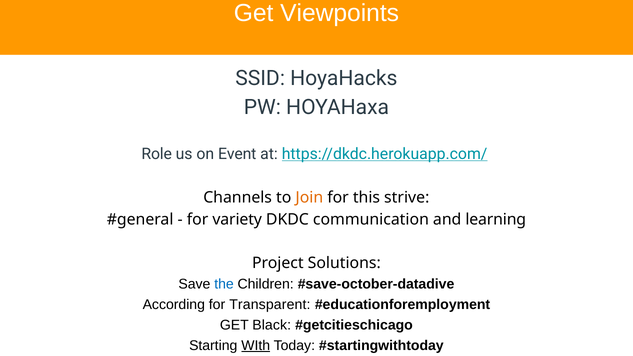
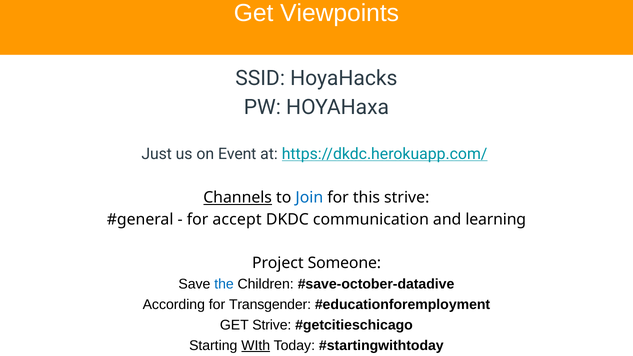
Role: Role -> Just (157, 154)
Channels underline: none -> present (238, 198)
Join colour: orange -> blue (309, 198)
variety: variety -> accept (237, 219)
Solutions: Solutions -> Someone (344, 263)
Transparent: Transparent -> Transgender (270, 305)
GET Black: Black -> Strive (272, 325)
